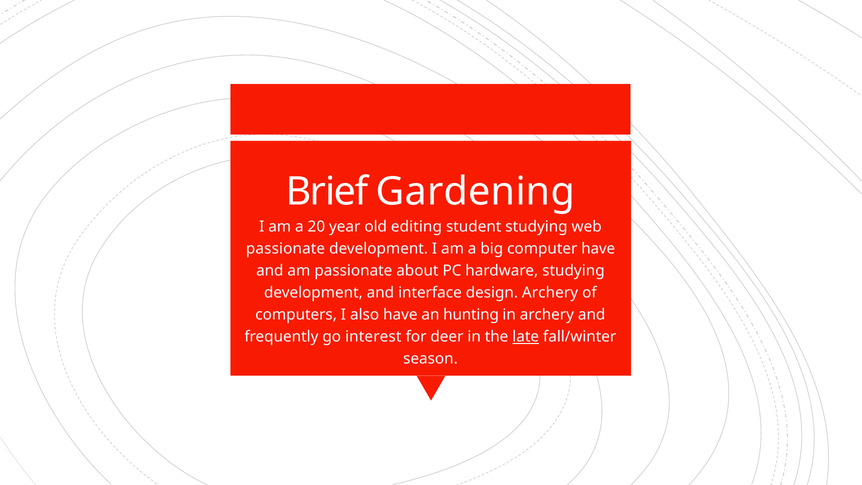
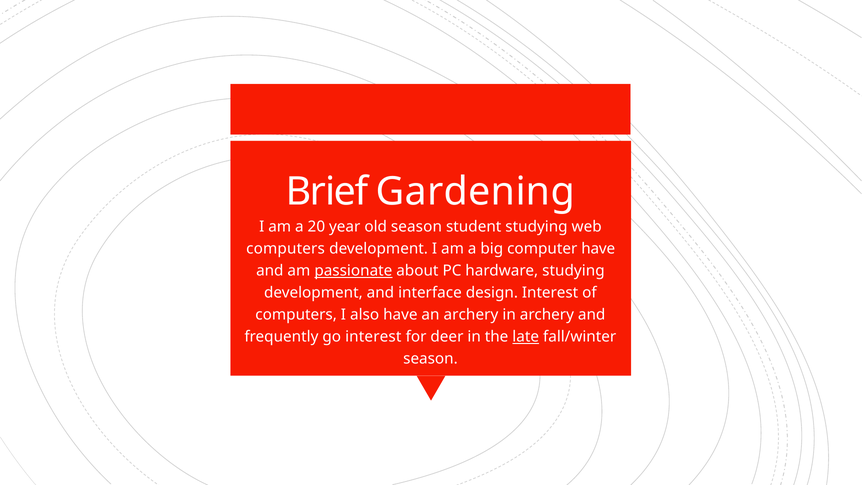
old editing: editing -> season (416, 227)
passionate: passionate -> computers (286, 249)
passionate underline: none -> present (353, 271)
design Archery: Archery -> Interest (550, 293)
an hunting: hunting -> archery (471, 315)
